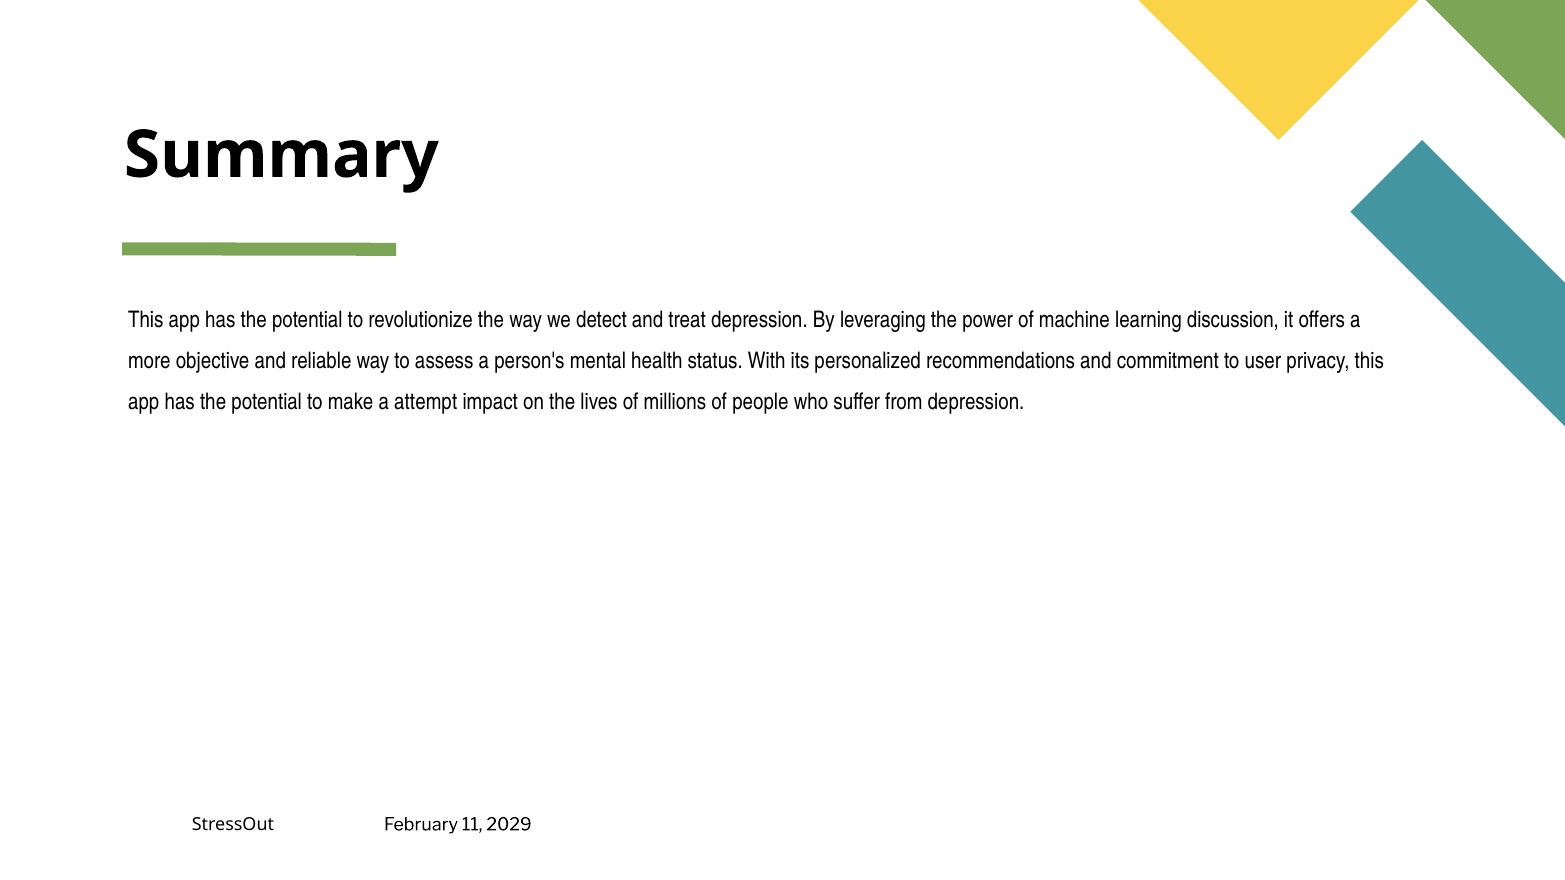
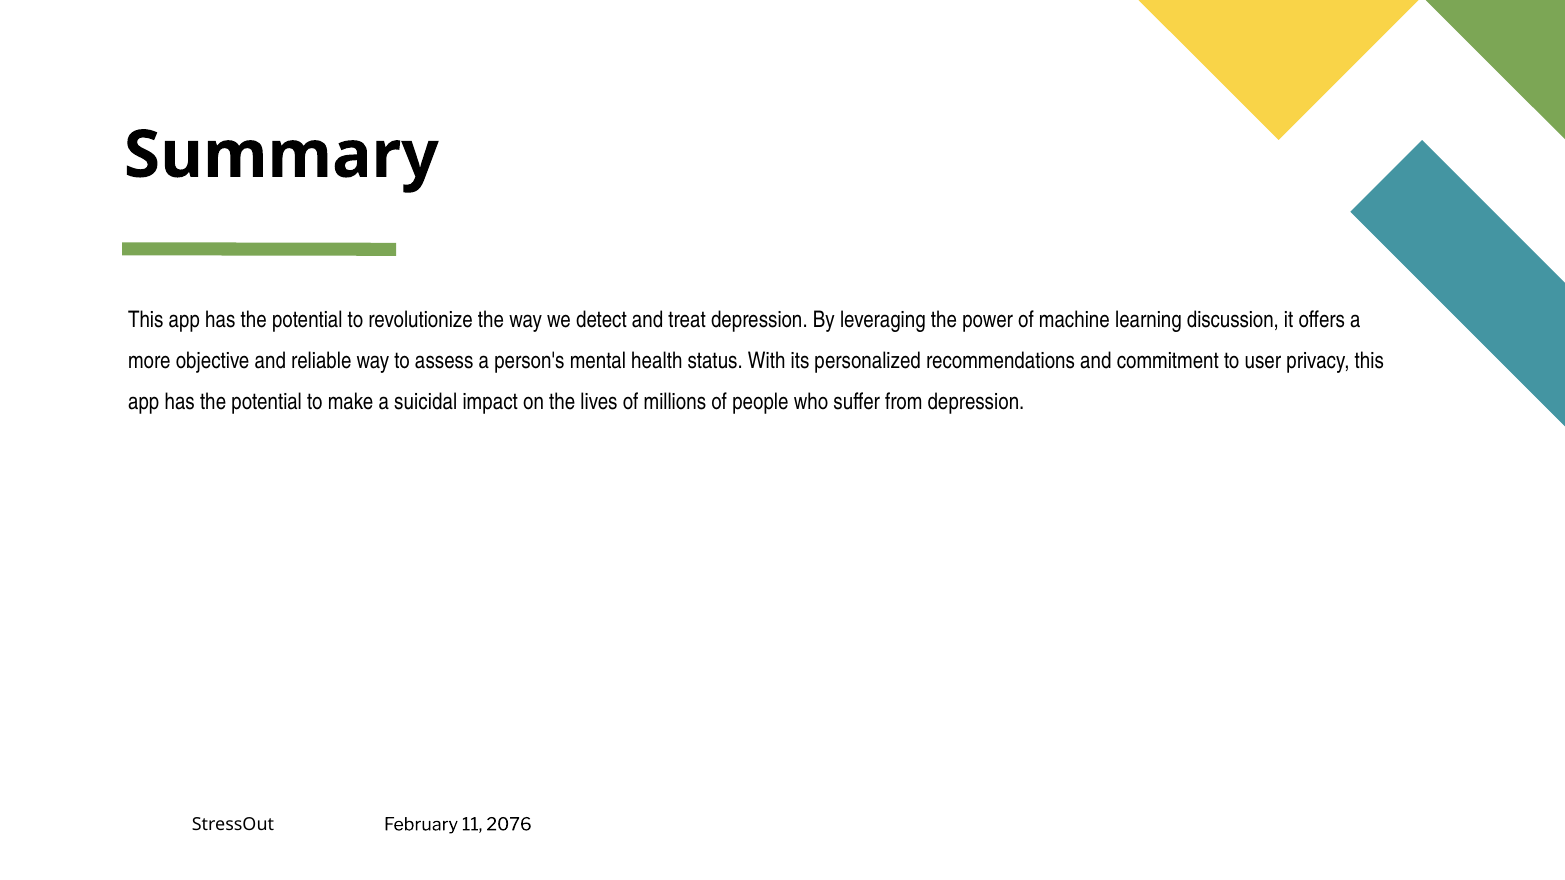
attempt: attempt -> suicidal (426, 402)
2029: 2029 -> 2076 (509, 825)
